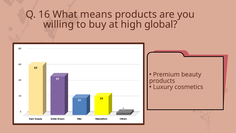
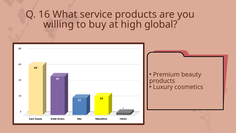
means: means -> service (96, 14)
